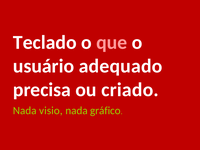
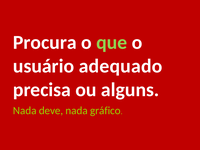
Teclado: Teclado -> Procura (45, 42)
que colour: pink -> light green (112, 42)
criado: criado -> alguns (130, 90)
visio: visio -> deve (51, 111)
